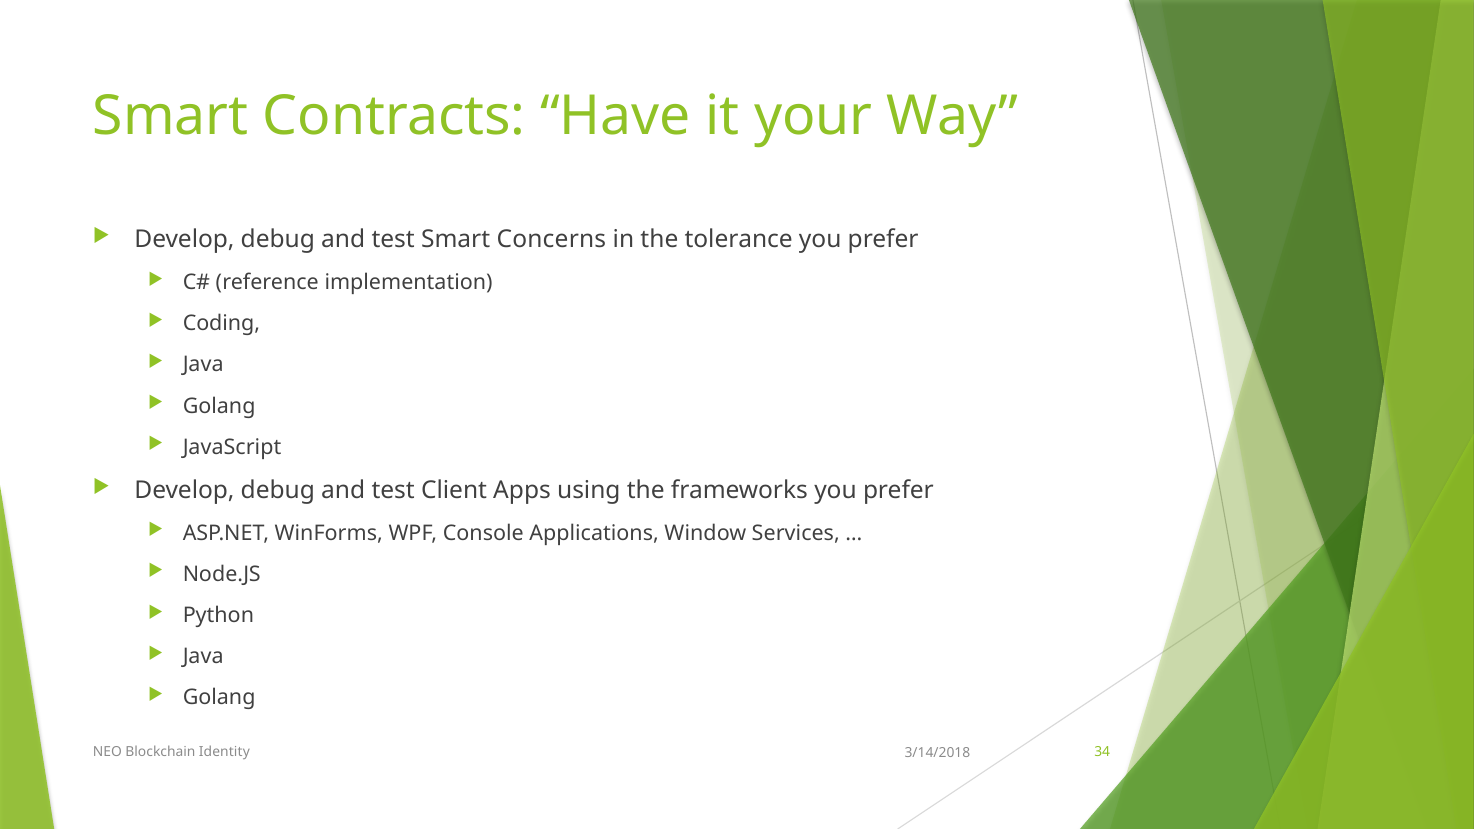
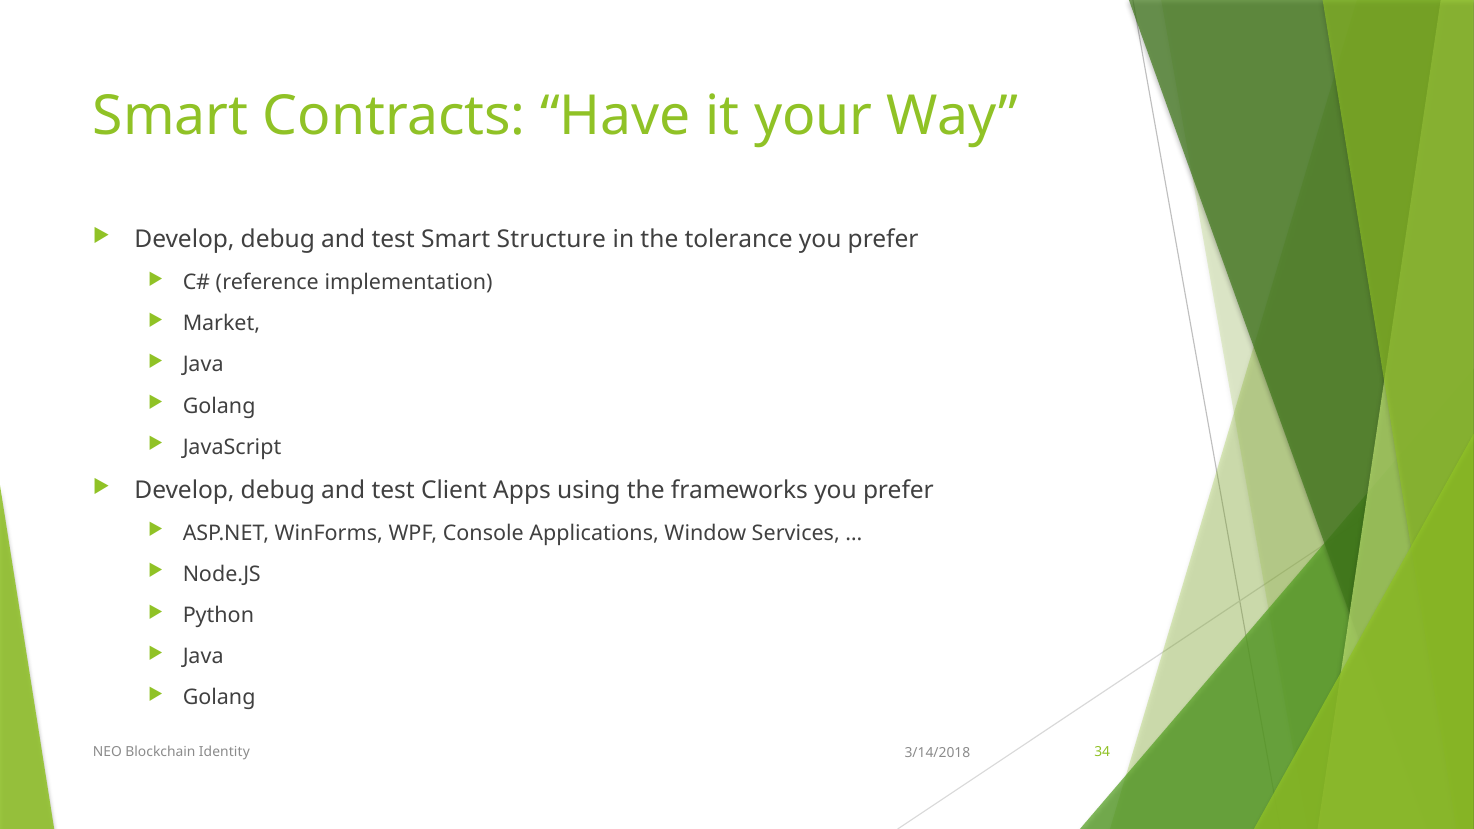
Concerns: Concerns -> Structure (551, 240)
Coding: Coding -> Market (221, 324)
